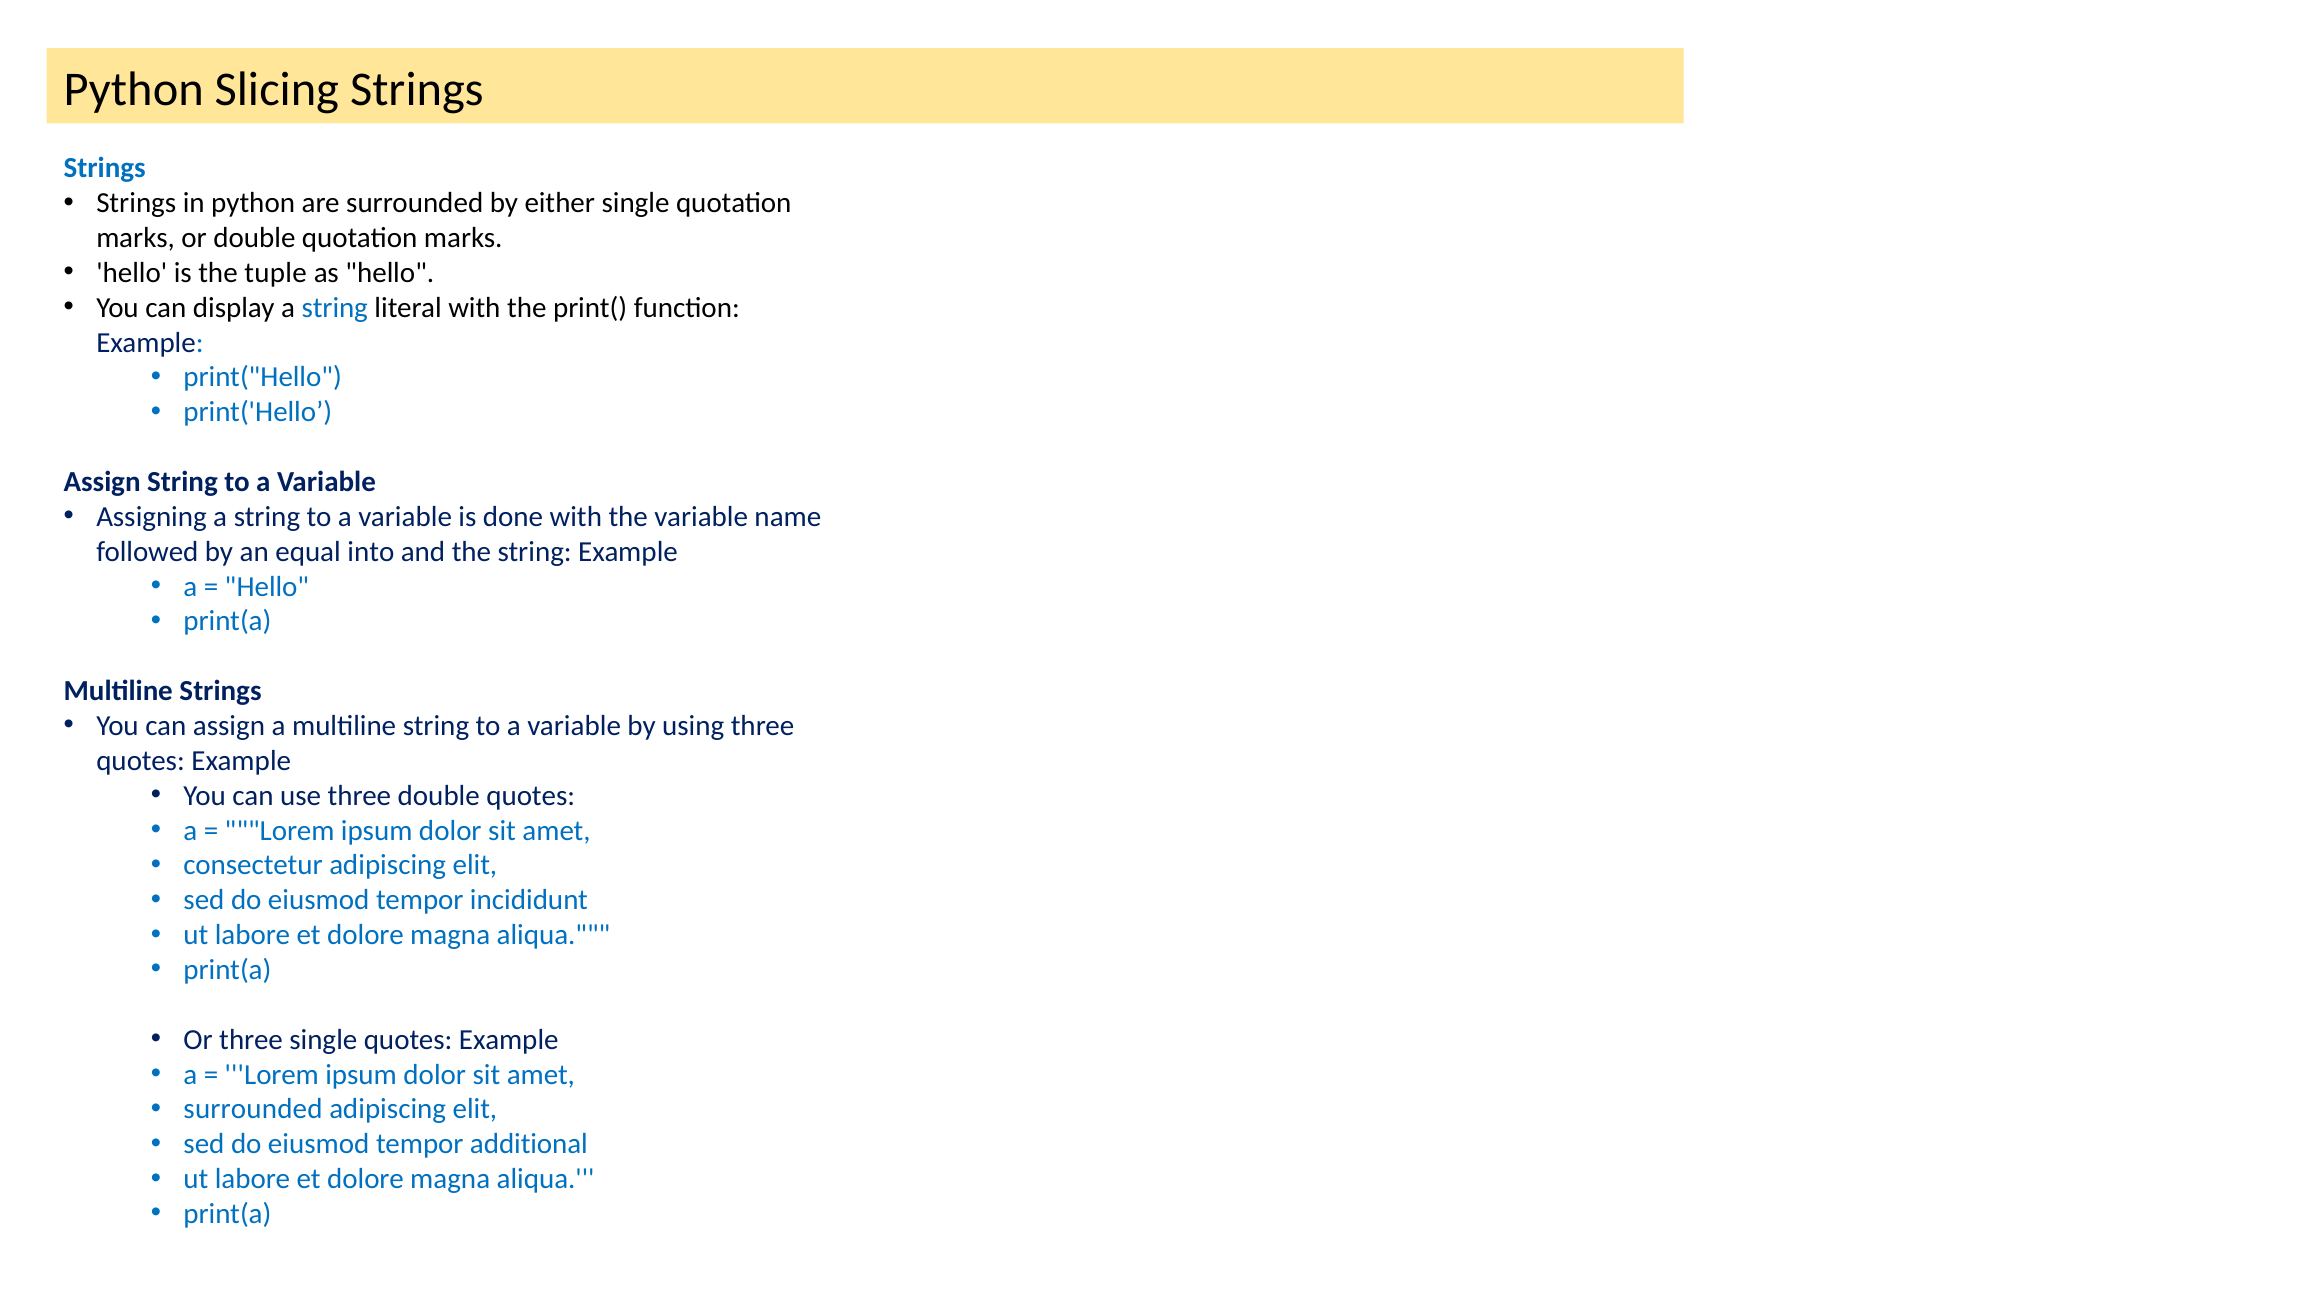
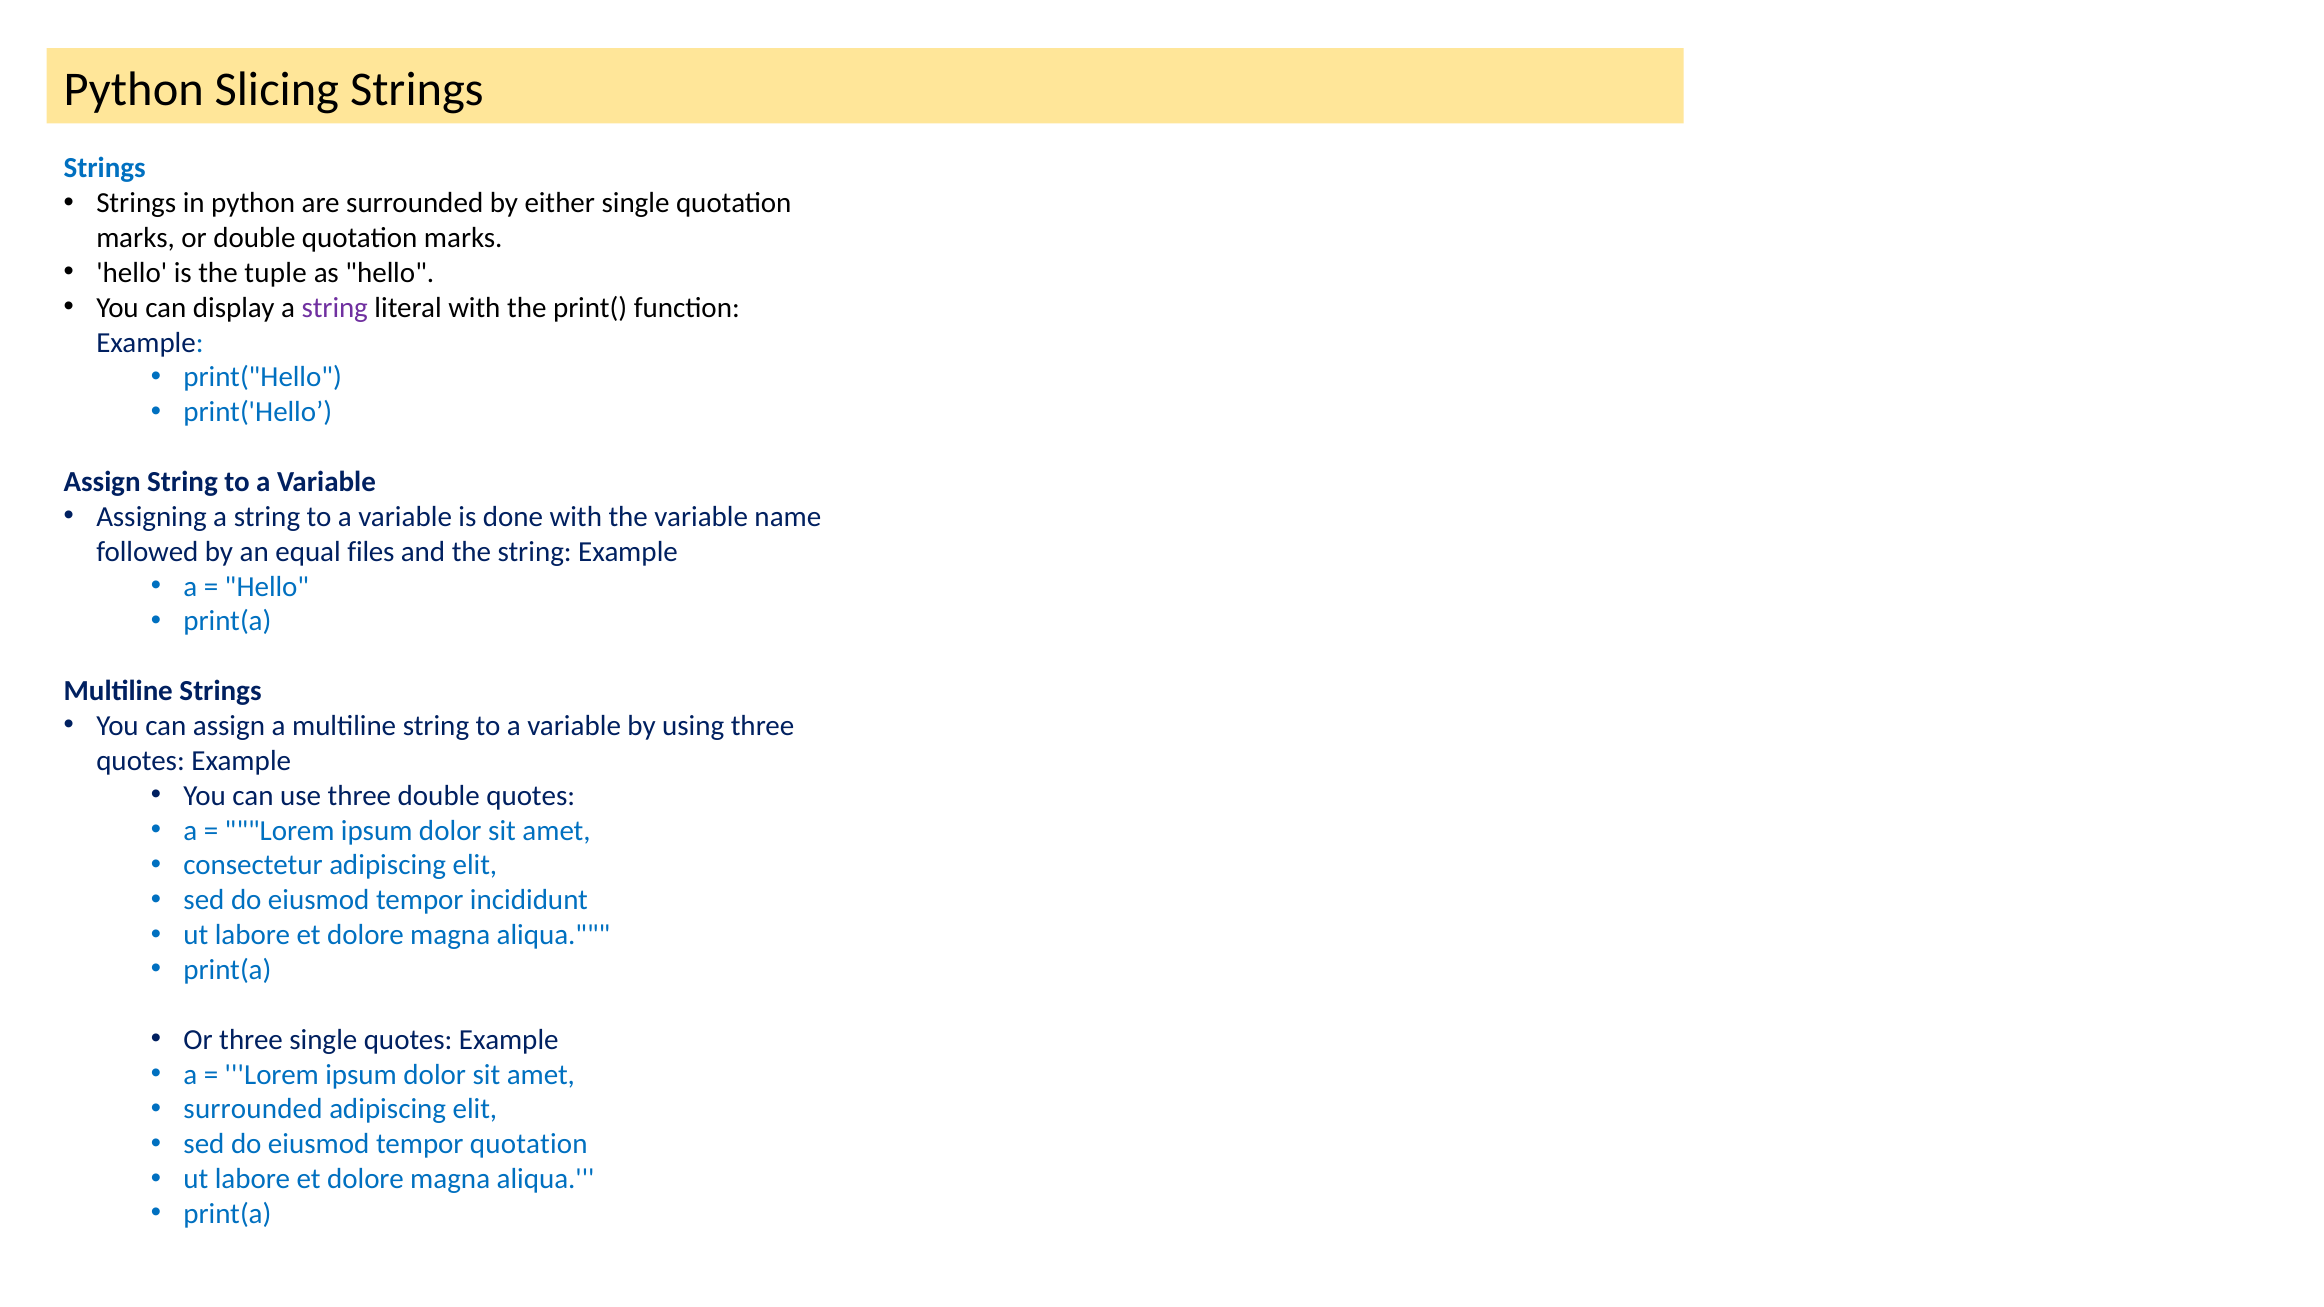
string colour: blue -> purple (335, 308)
into: into -> files (371, 552)
tempor additional: additional -> quotation (529, 1144)
